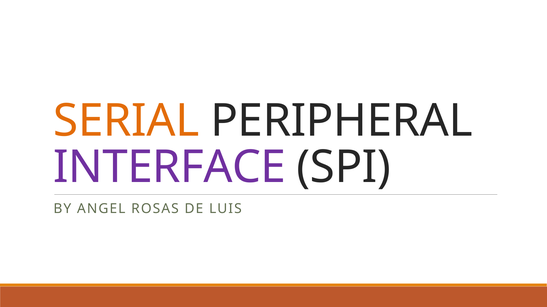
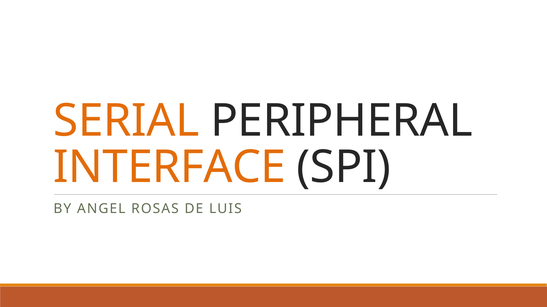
INTERFACE colour: purple -> orange (170, 168)
